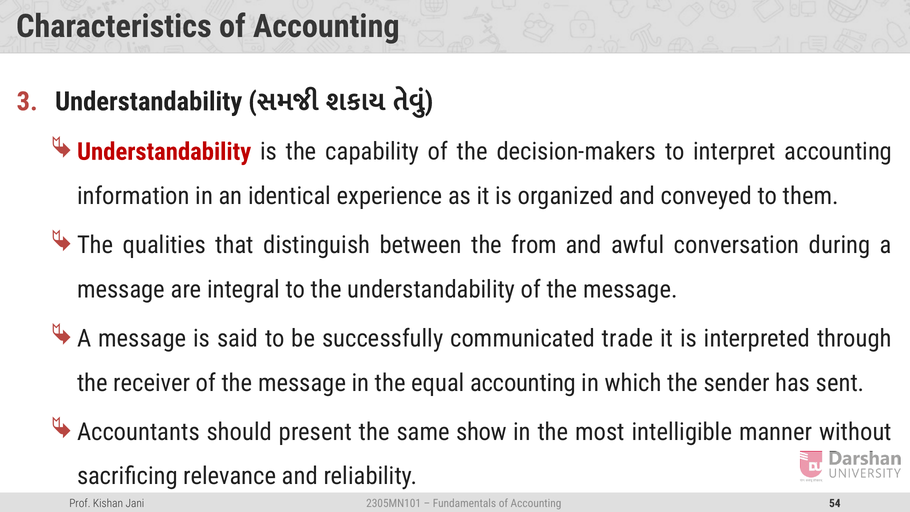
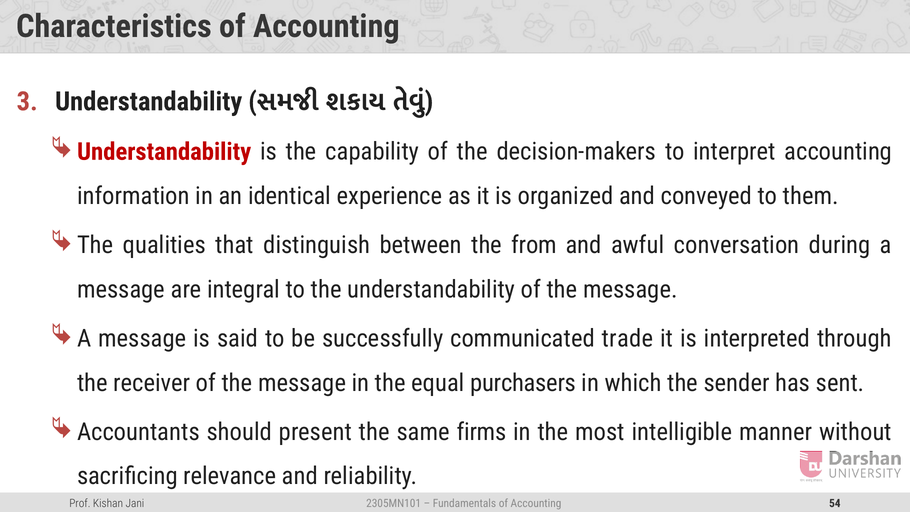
equal accounting: accounting -> purchasers (523, 383)
show: show -> firms (482, 432)
